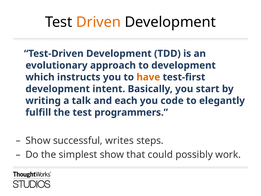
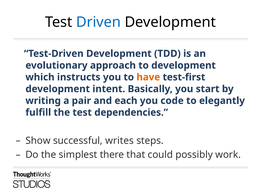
Driven colour: orange -> blue (98, 22)
talk: talk -> pair (81, 101)
programmers: programmers -> dependencies (131, 112)
simplest show: show -> there (112, 155)
